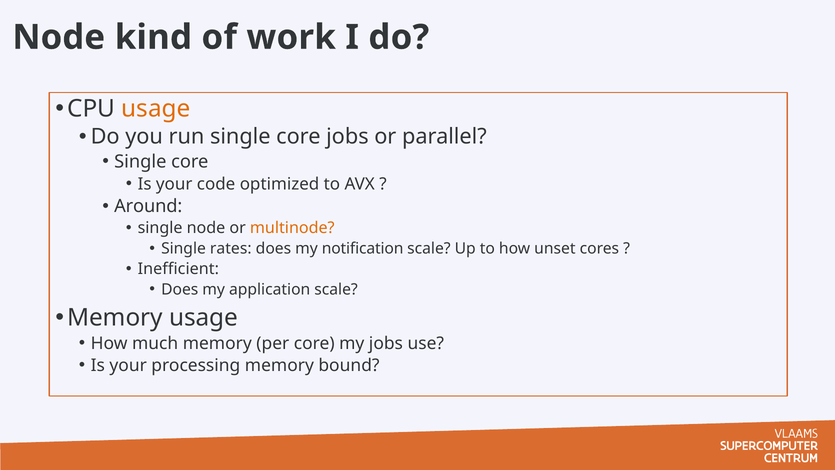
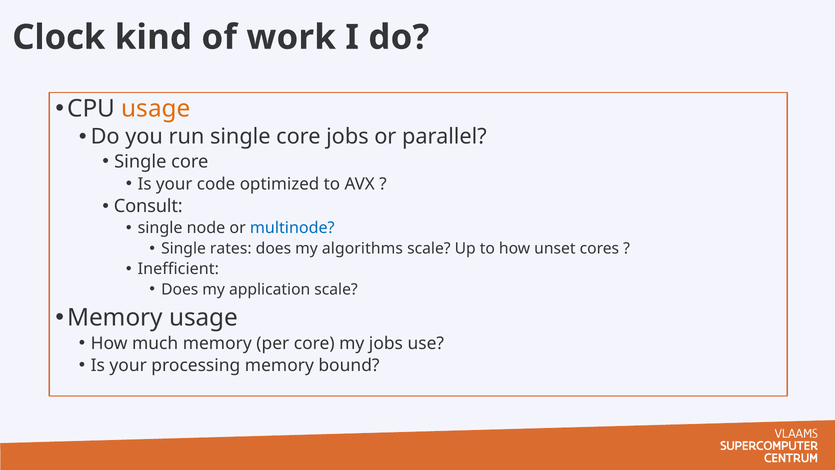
Node: Node -> Clock (59, 37)
Around: Around -> Consult (148, 206)
multinode colour: orange -> blue (292, 228)
notification: notification -> algorithms (362, 248)
